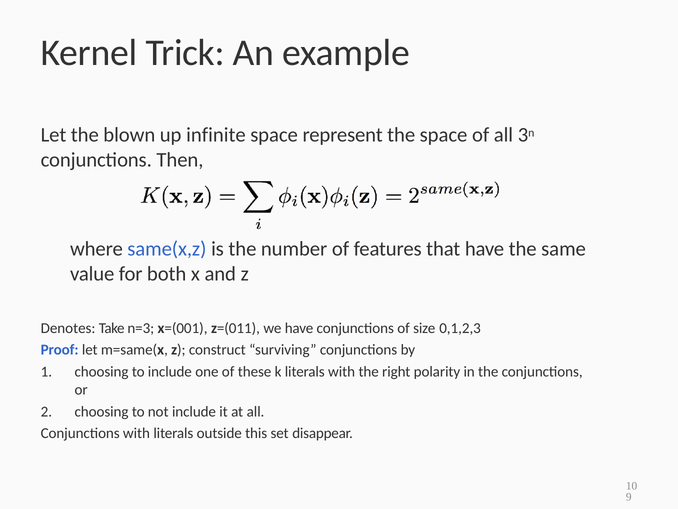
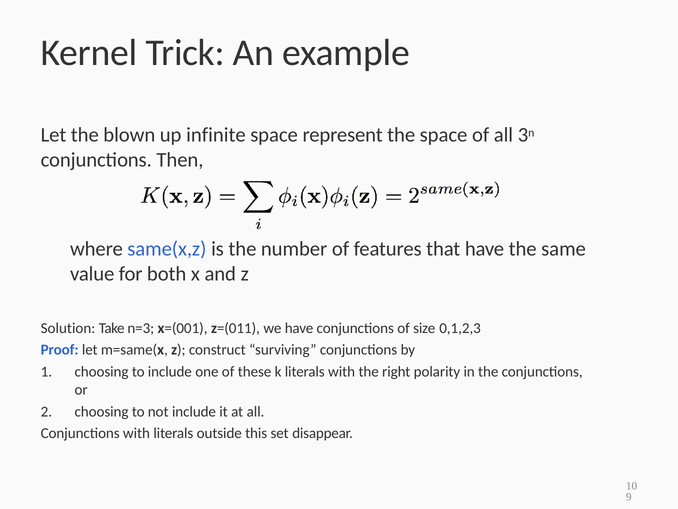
Denotes: Denotes -> Solution (68, 328)
